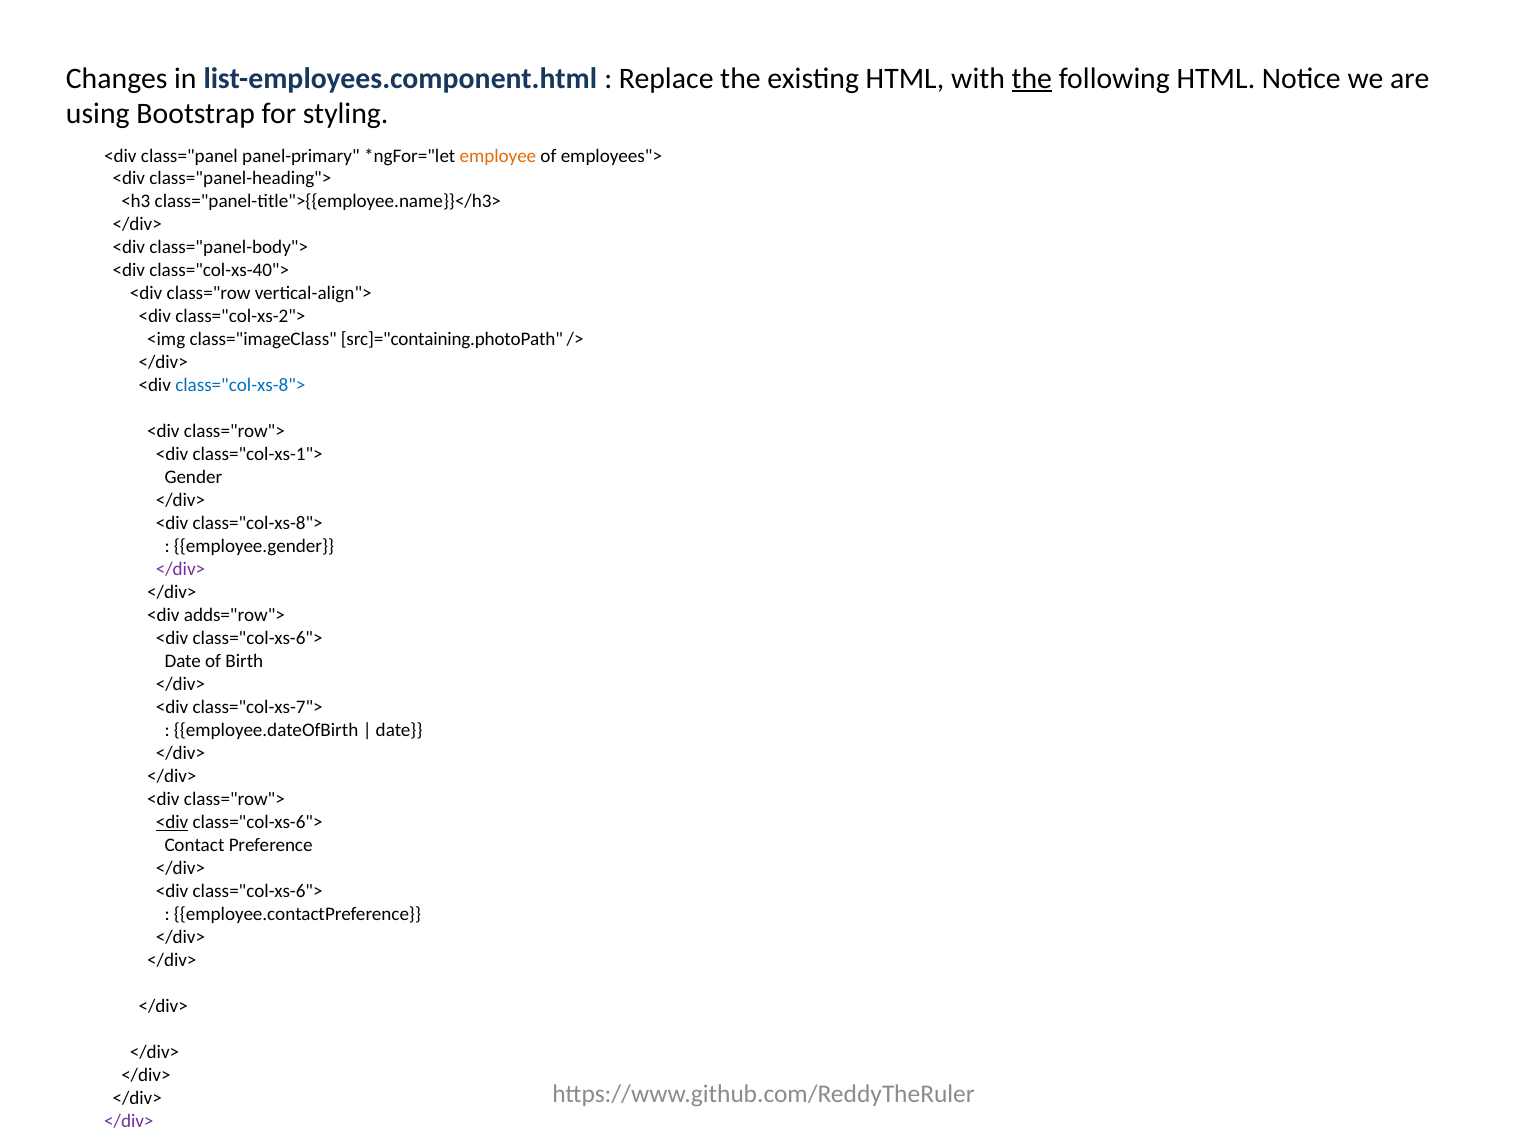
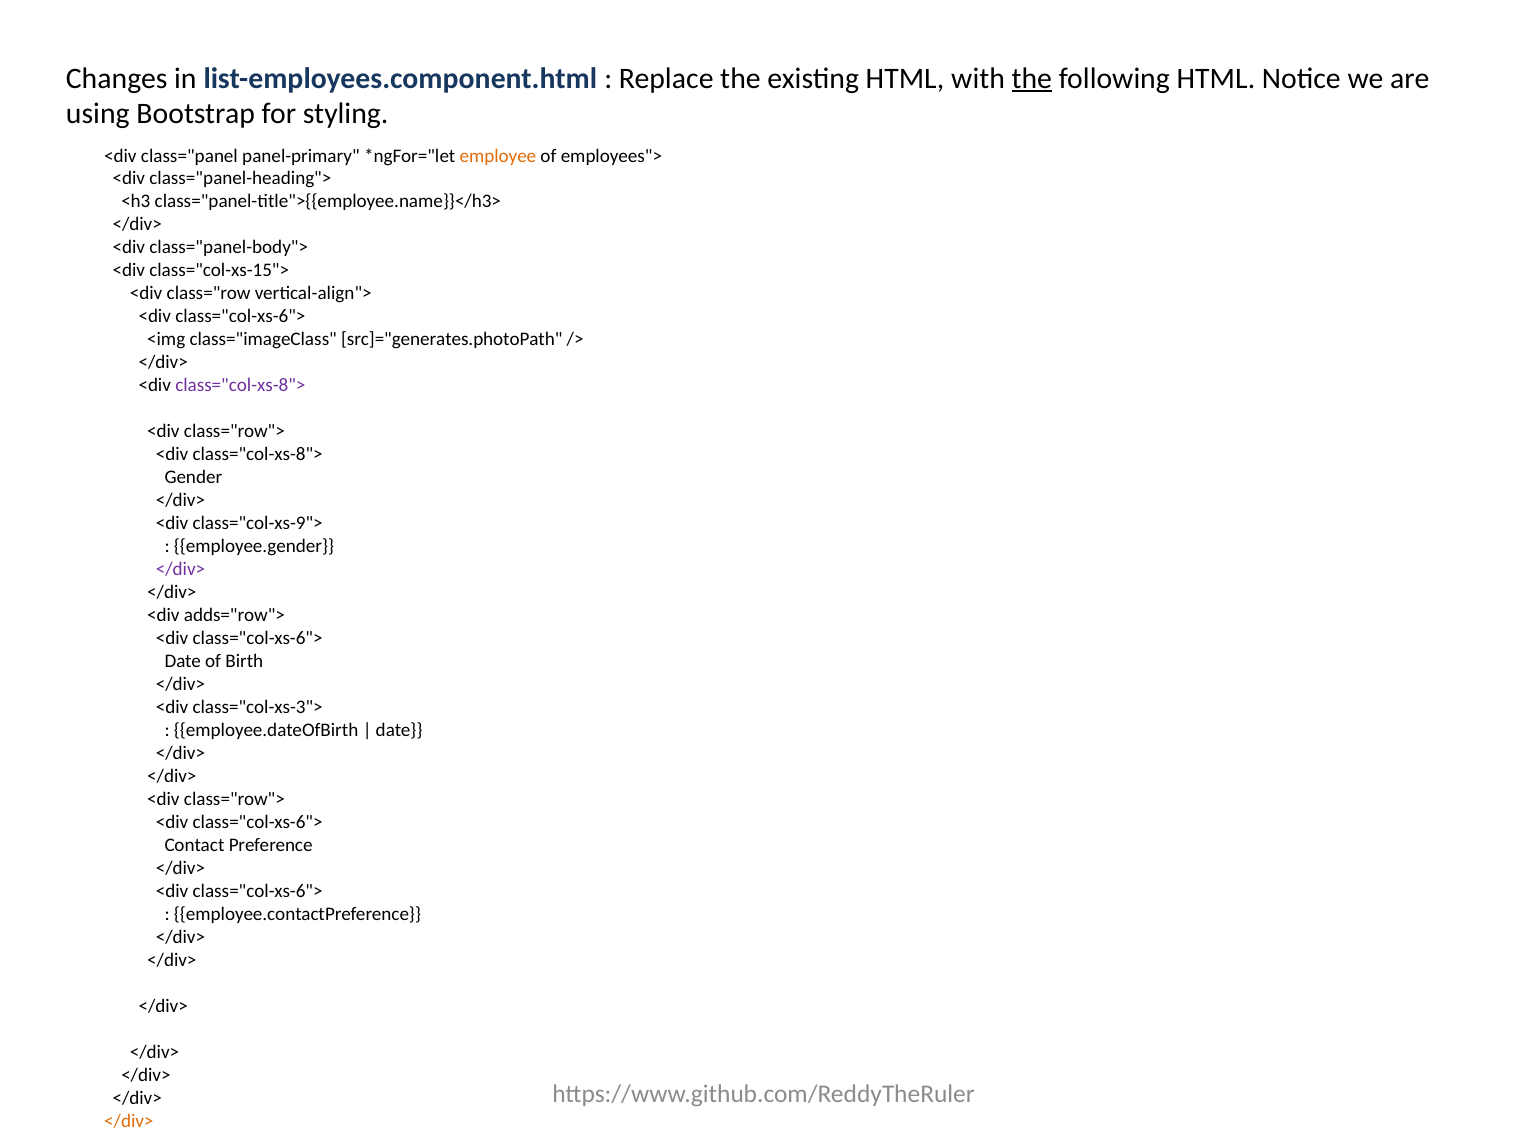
class="col-xs-40">: class="col-xs-40"> -> class="col-xs-15"> (219, 271)
class="col-xs-2">: class="col-xs-2"> -> class="col-xs-6"> (240, 317)
src]="containing.photoPath: src]="containing.photoPath -> src]="generates.photoPath (452, 340)
class="col-xs-8"> colour: blue -> purple (240, 385)
class="col-xs-1">: class="col-xs-1"> -> class="col-xs-8"> (258, 454)
class="col-xs-8">: class="col-xs-8"> -> class="col-xs-9"> (258, 523)
class="col-xs-7">: class="col-xs-7"> -> class="col-xs-3"> (258, 707)
<div underline: present -> none (172, 822)
</div> colour: purple -> orange (129, 1121)
